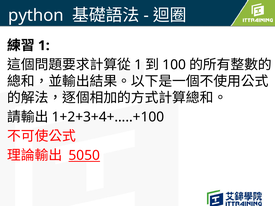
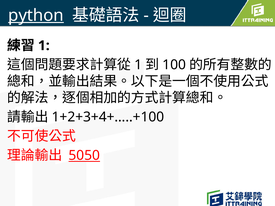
python underline: none -> present (36, 15)
